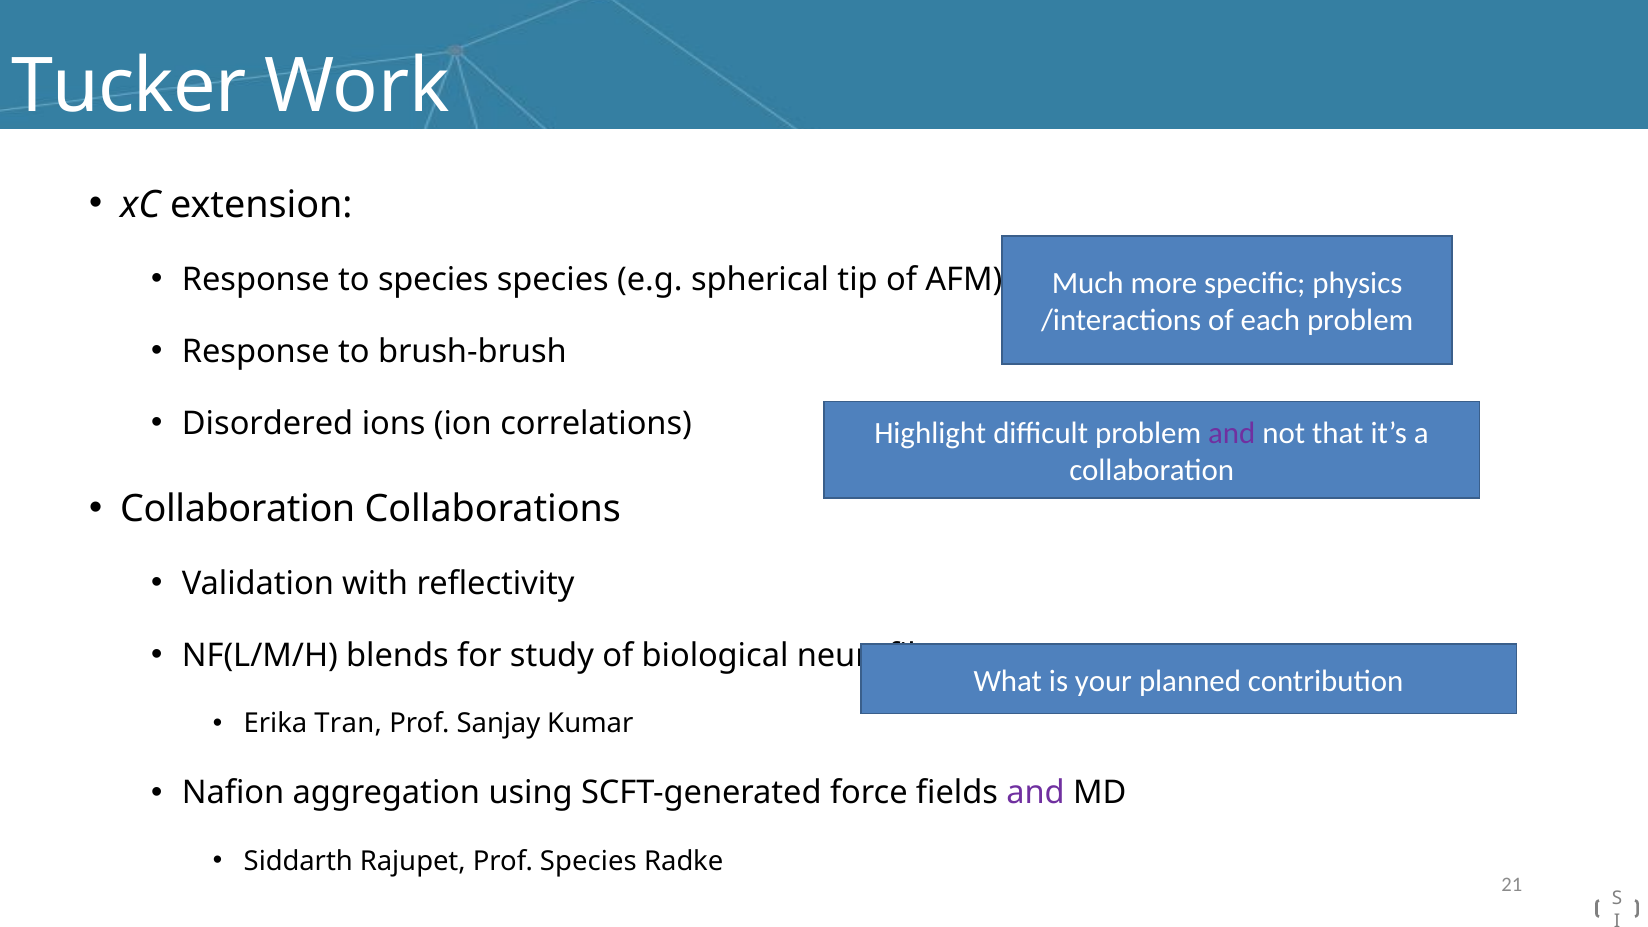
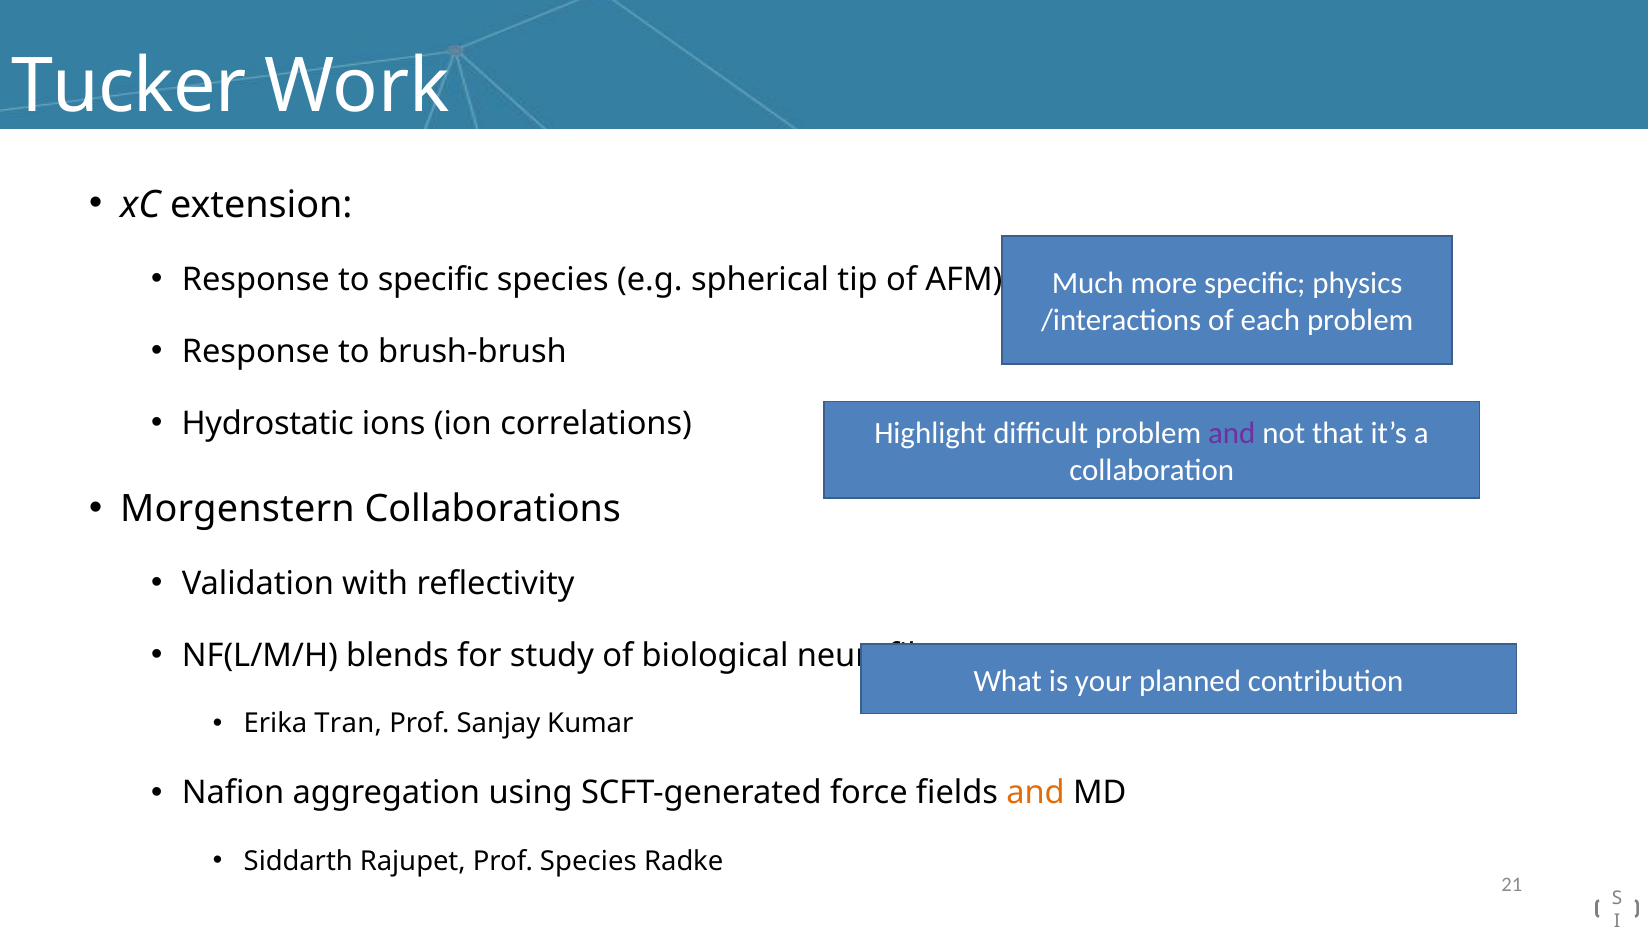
to species: species -> specific (433, 279)
Disordered: Disordered -> Hydrostatic (268, 424)
Collaboration: Collaboration -> Morgenstern (237, 509)
and colour: purple -> orange (1036, 793)
